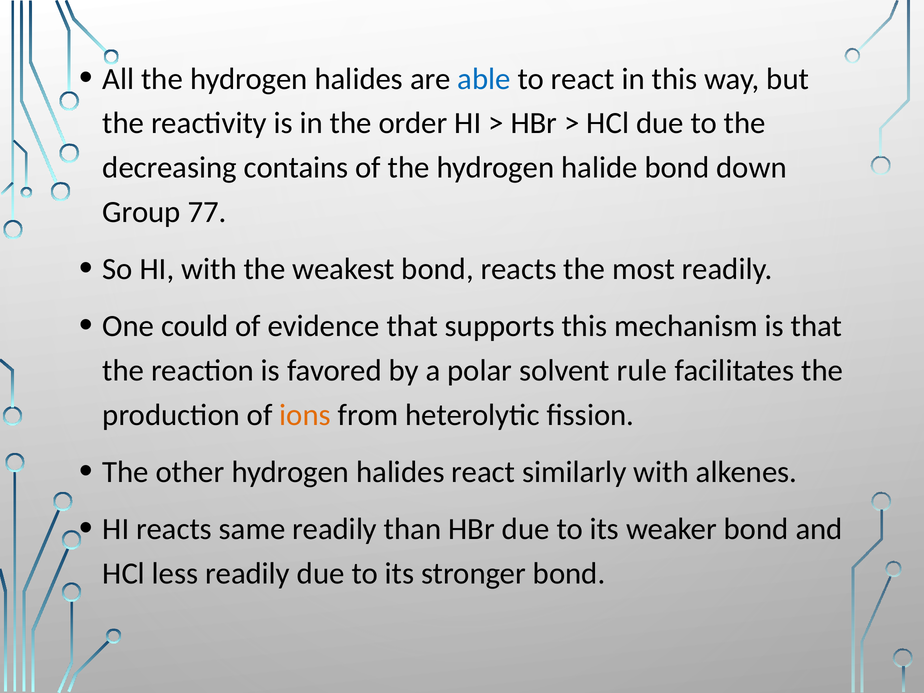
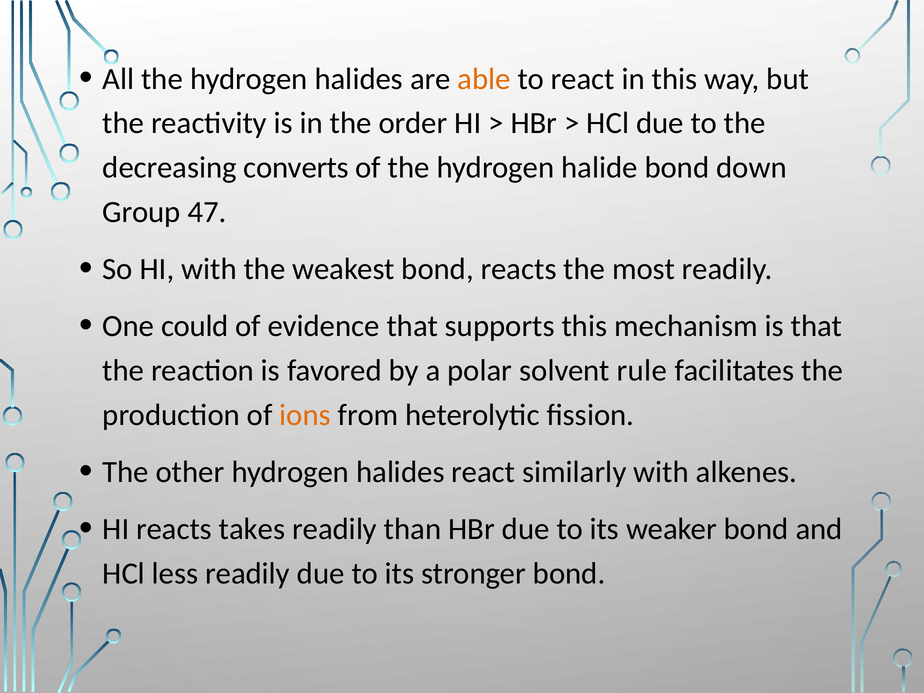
able colour: blue -> orange (484, 79)
contains: contains -> converts (296, 168)
77: 77 -> 47 (207, 212)
same: same -> takes (252, 529)
